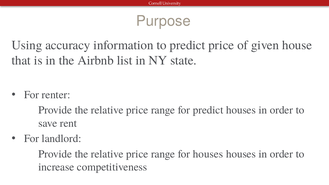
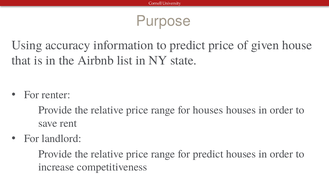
for predict: predict -> houses (208, 110)
for houses: houses -> predict (208, 154)
